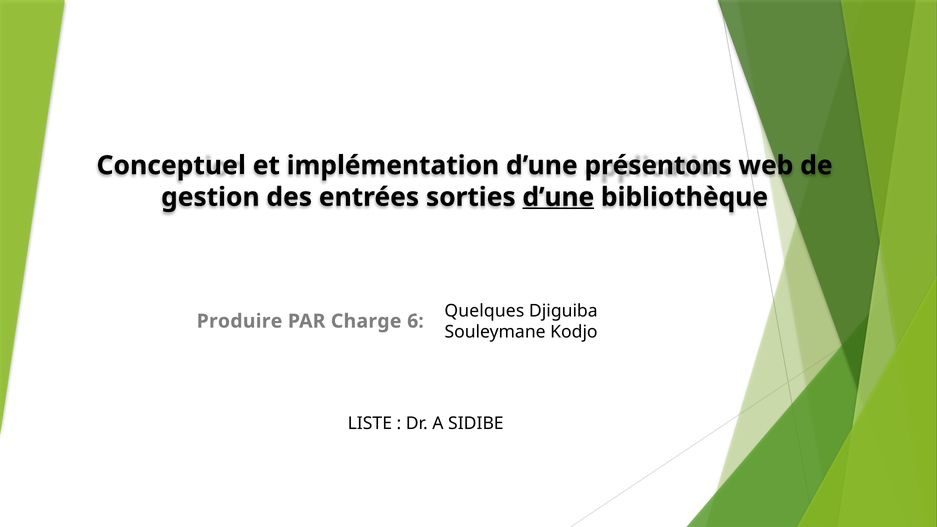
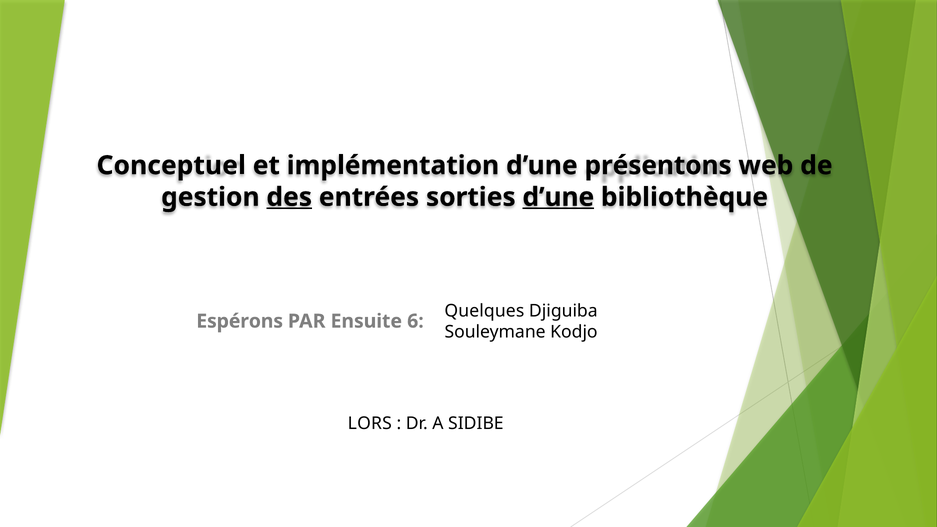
des underline: none -> present (289, 197)
Produire: Produire -> Espérons (240, 321)
Charge: Charge -> Ensuite (366, 321)
LISTE: LISTE -> LORS (370, 423)
